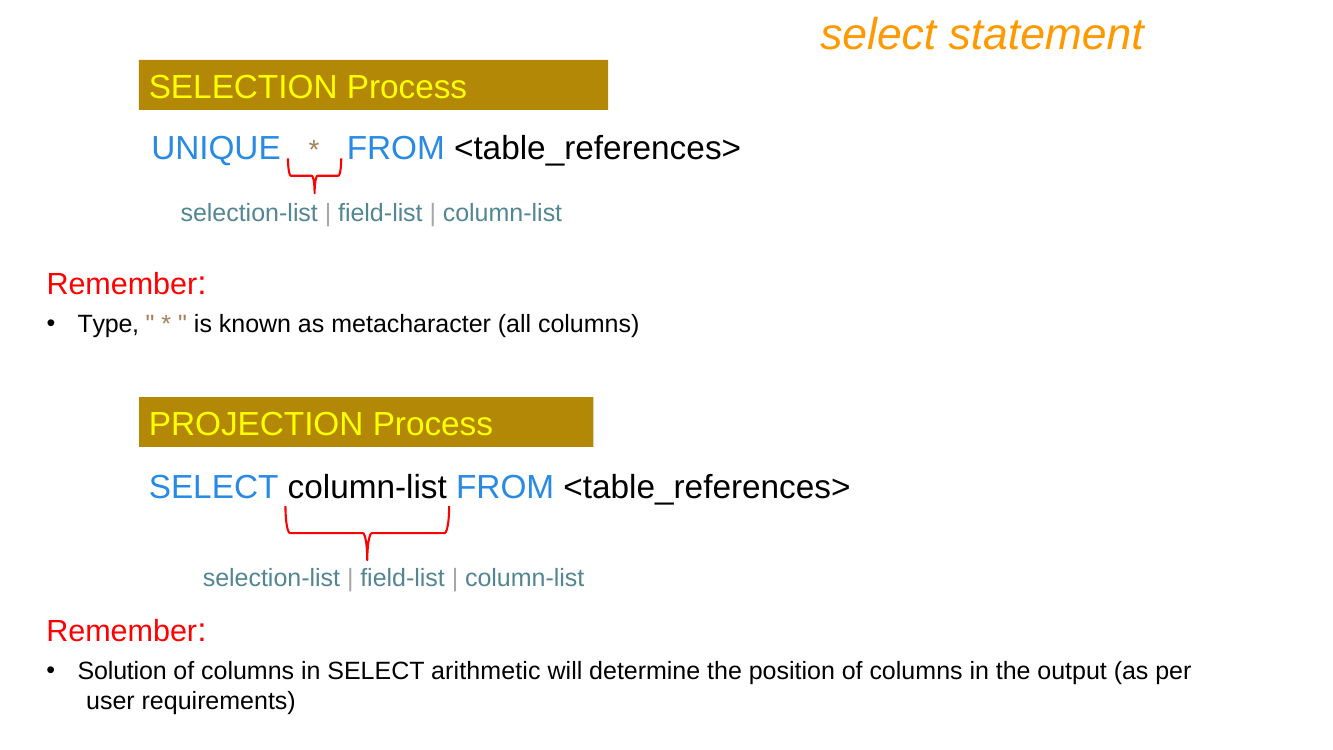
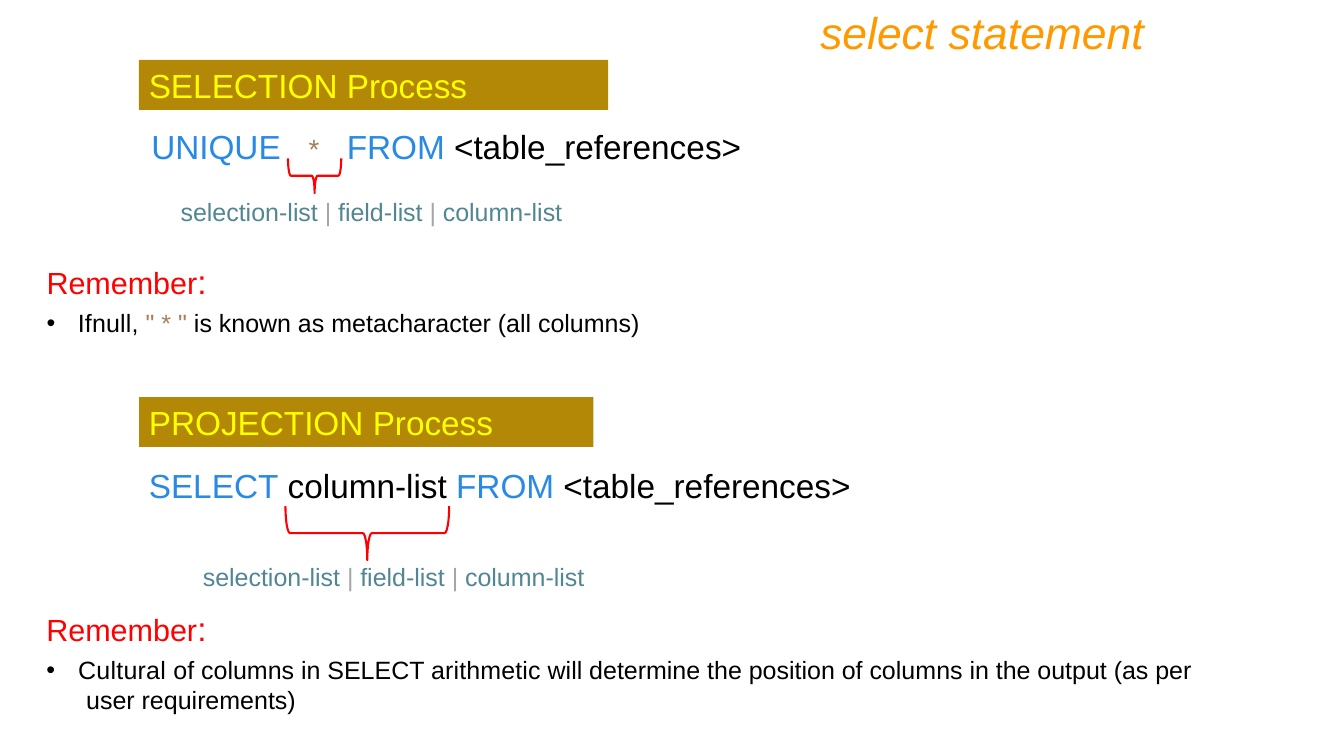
Type: Type -> Ifnull (108, 324)
Solution: Solution -> Cultural (122, 672)
